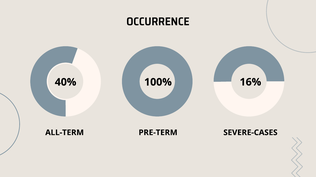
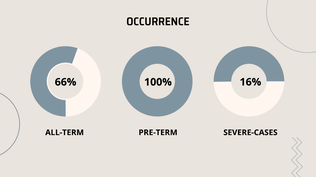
40%: 40% -> 66% (66, 82)
